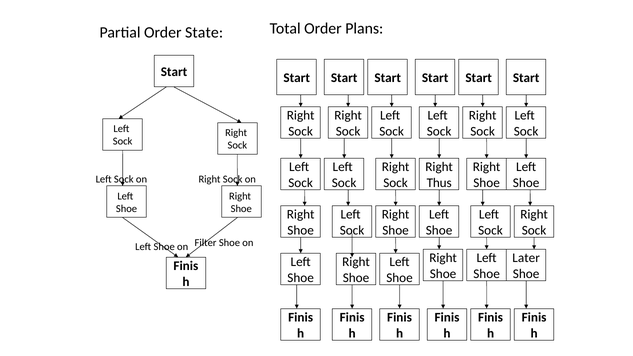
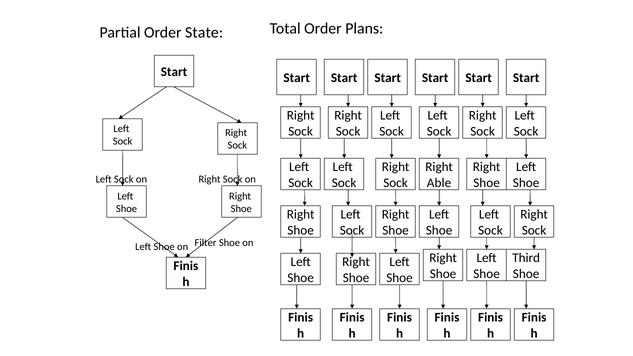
Thus: Thus -> Able (439, 183)
Later: Later -> Third (526, 258)
